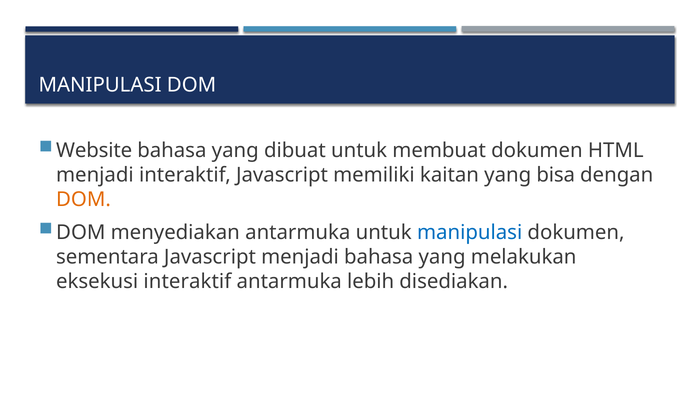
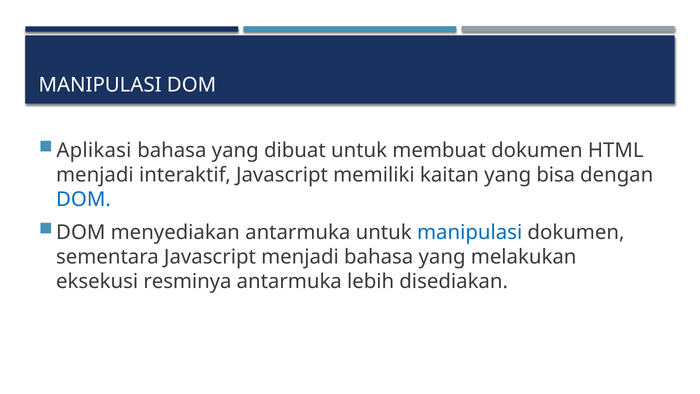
Website: Website -> Aplikasi (94, 150)
DOM colour: orange -> blue (84, 199)
eksekusi interaktif: interaktif -> resminya (187, 281)
